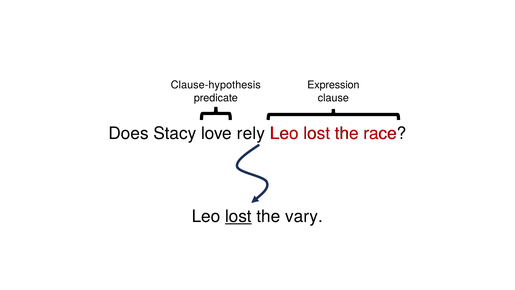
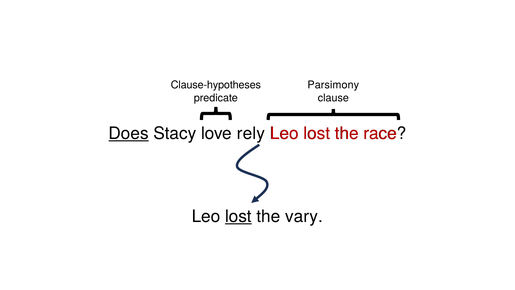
Clause-hypothesis: Clause-hypothesis -> Clause-hypotheses (216, 85)
Expression: Expression -> Parsimony (333, 85)
Does underline: none -> present (129, 133)
